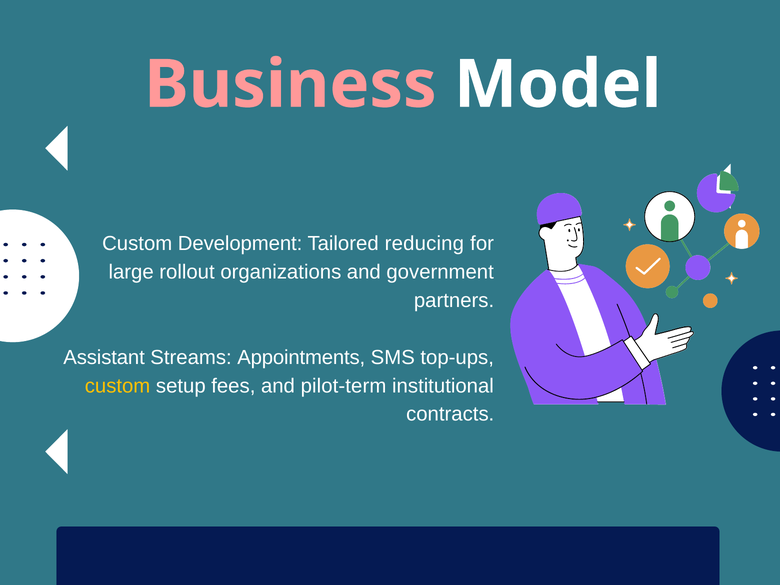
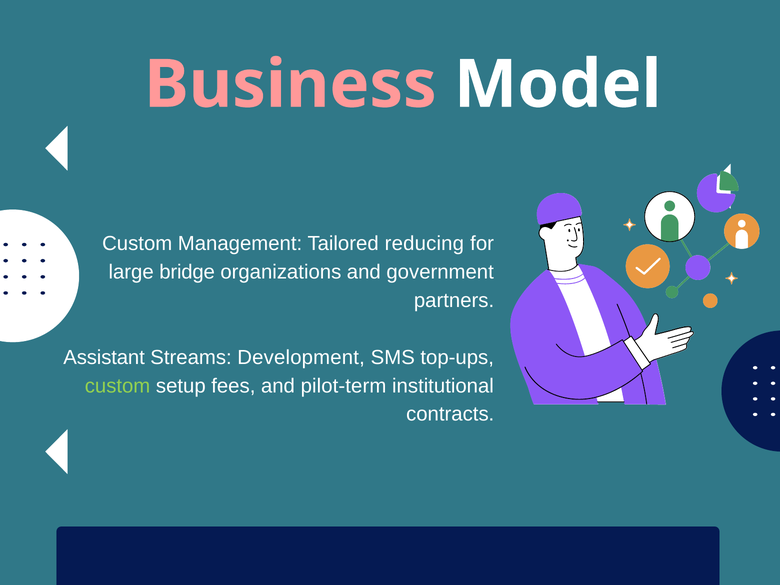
Development: Development -> Management (240, 244)
rollout: rollout -> bridge (187, 272)
Appointments: Appointments -> Development (301, 357)
custom colour: yellow -> light green (118, 386)
